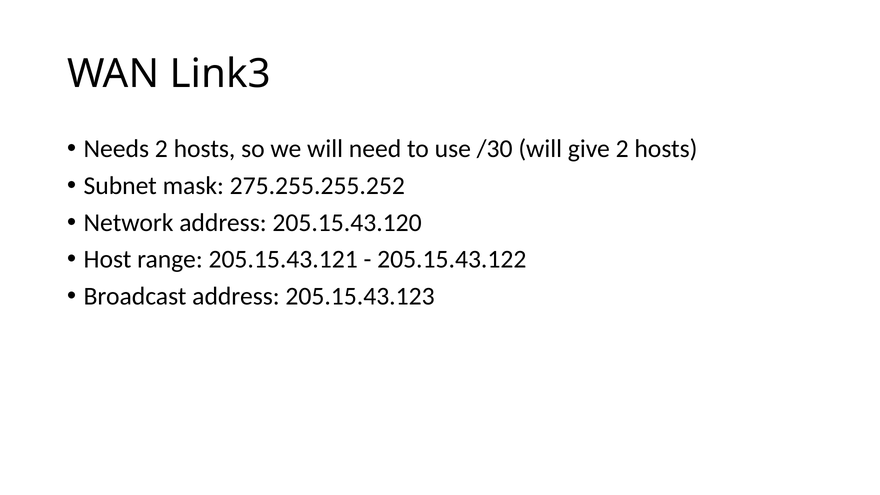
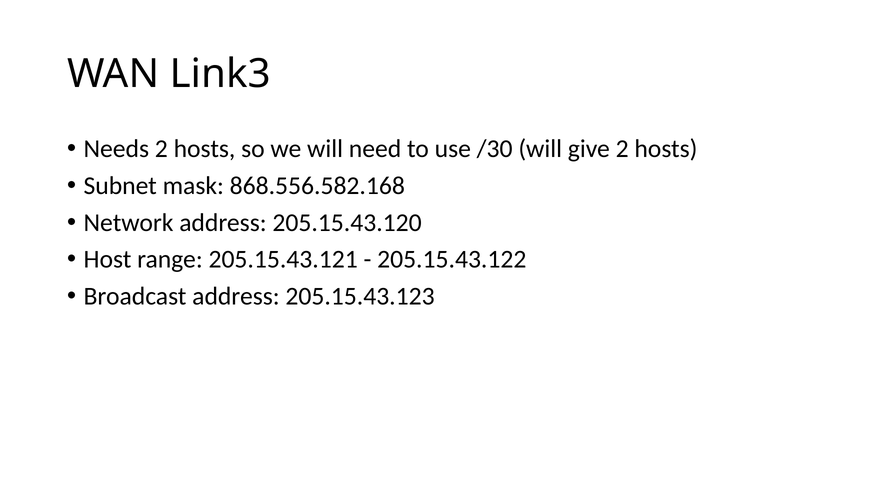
275.255.255.252: 275.255.255.252 -> 868.556.582.168 (317, 186)
